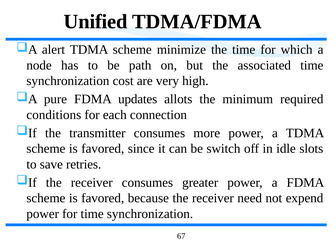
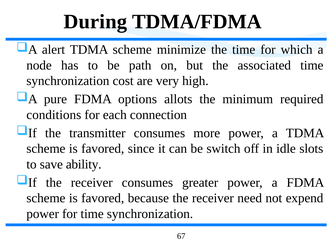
Unified: Unified -> During (95, 22)
updates: updates -> options (138, 99)
retries: retries -> ability (84, 164)
